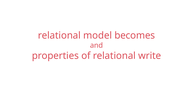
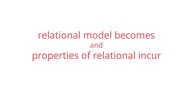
write: write -> incur (150, 56)
